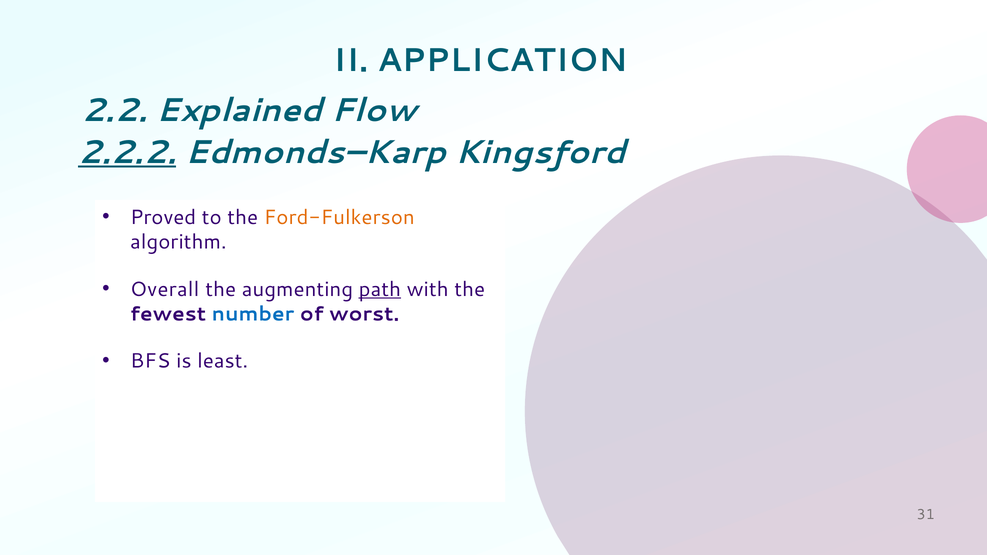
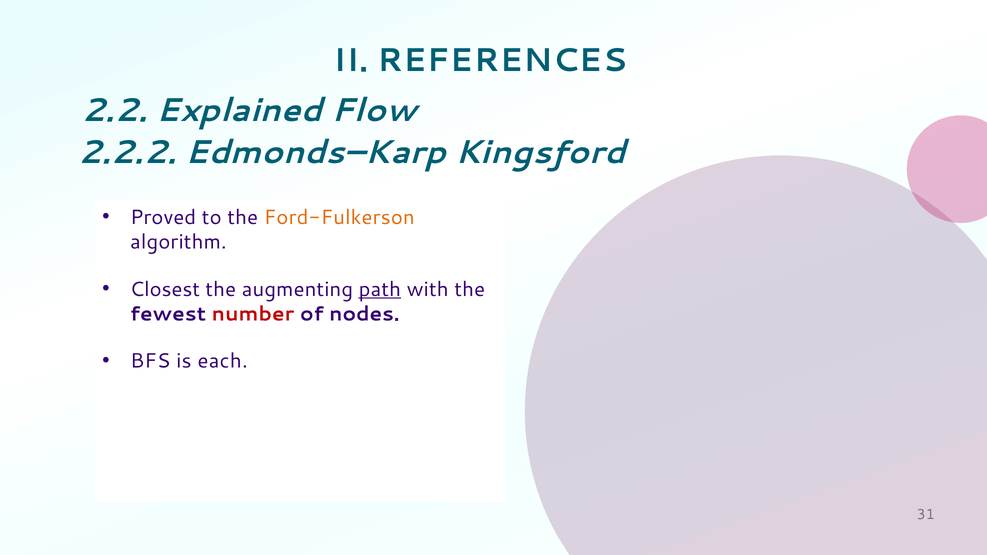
APPLICATION: APPLICATION -> REFERENCES (502, 60)
2.2.2 underline: present -> none (127, 153)
Overall: Overall -> Closest (165, 289)
number colour: blue -> red (253, 314)
worst: worst -> nodes (364, 314)
least: least -> each (223, 361)
